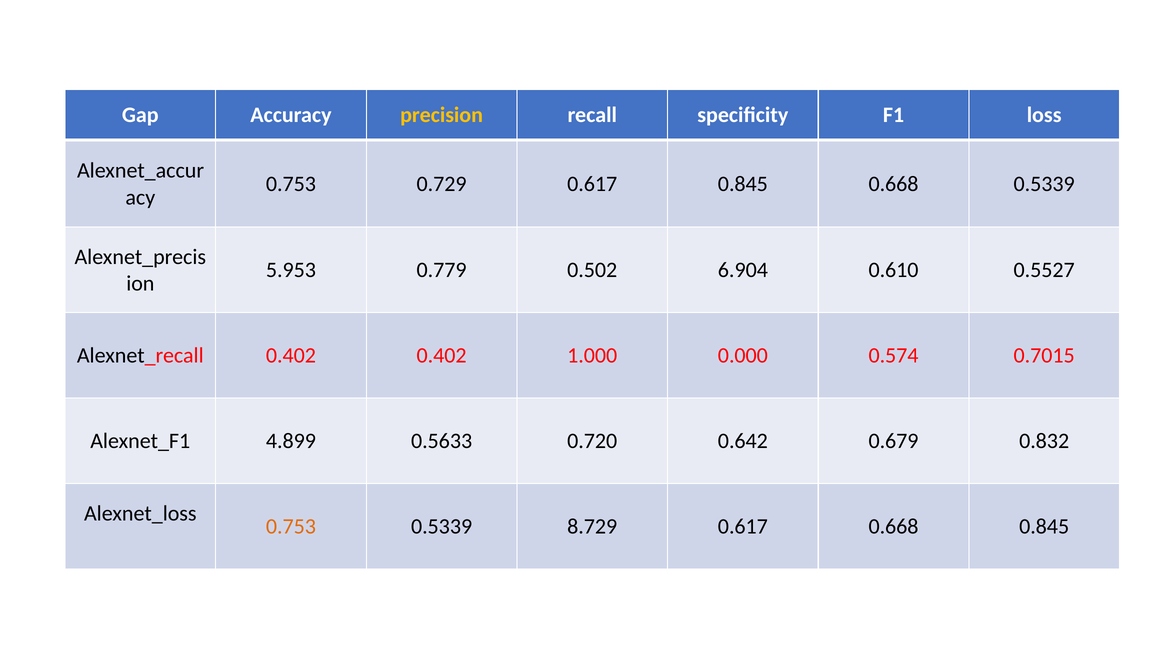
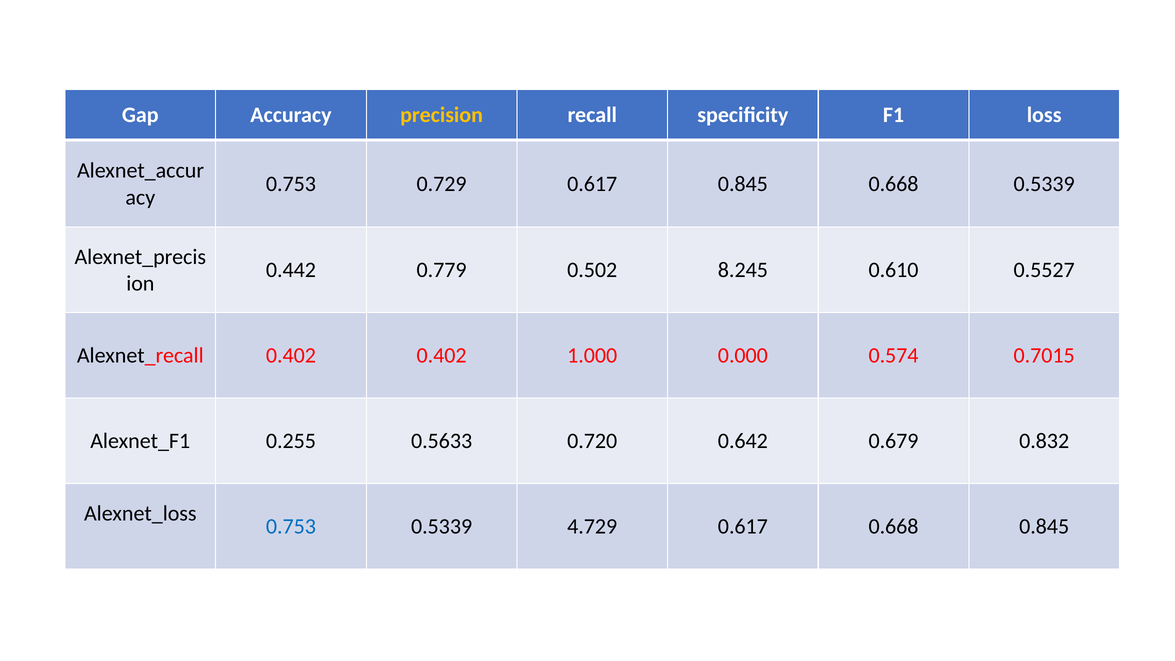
5.953: 5.953 -> 0.442 (291, 270)
6.904: 6.904 -> 8.245 (743, 270)
4.899: 4.899 -> 0.255 (291, 441)
0.753 colour: orange -> blue (291, 527)
8.729: 8.729 -> 4.729 (592, 527)
